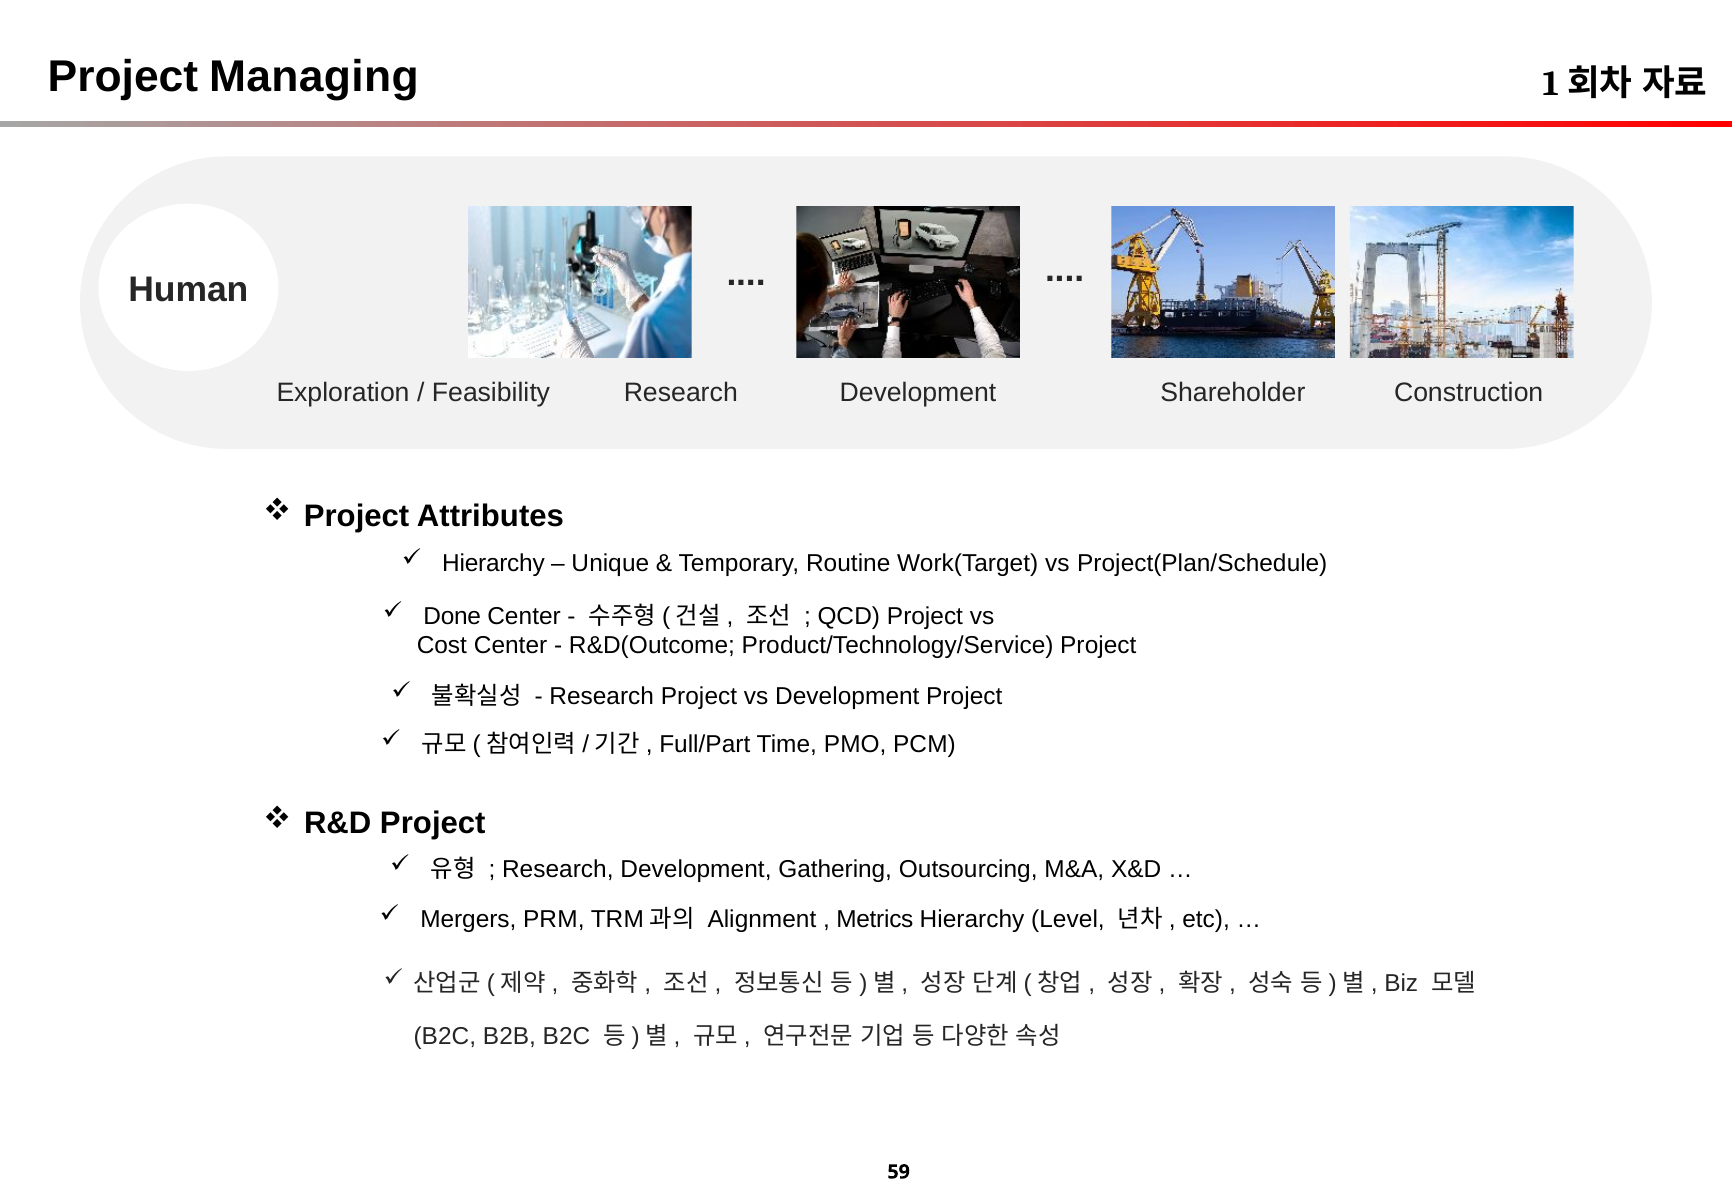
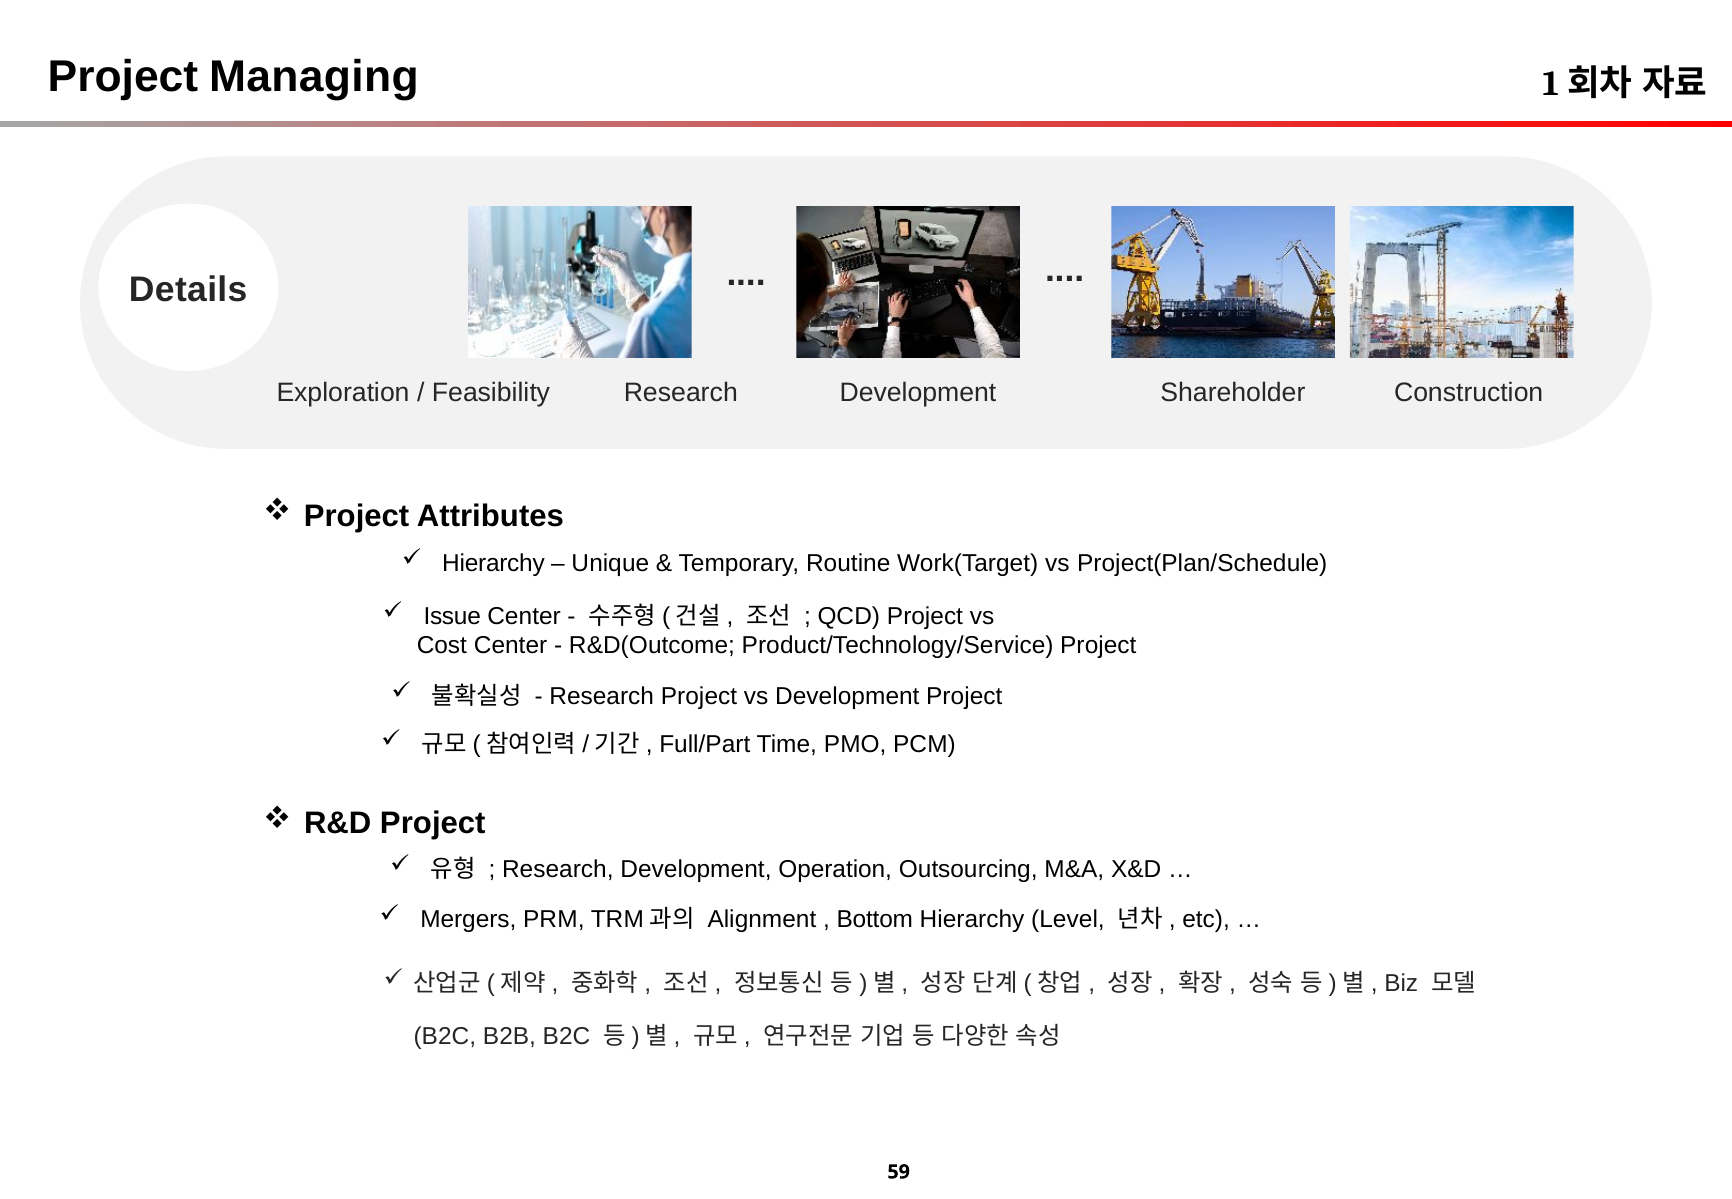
Human: Human -> Details (188, 290)
Done: Done -> Issue (452, 616)
Gathering: Gathering -> Operation (835, 870)
Metrics: Metrics -> Bottom (875, 920)
